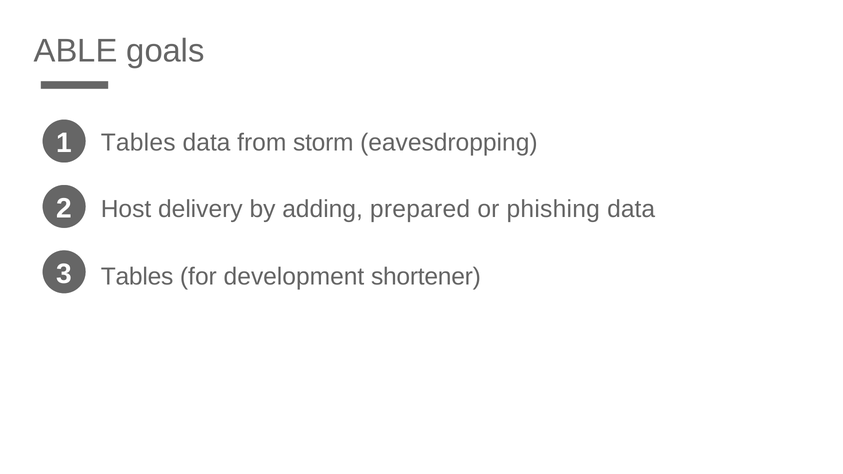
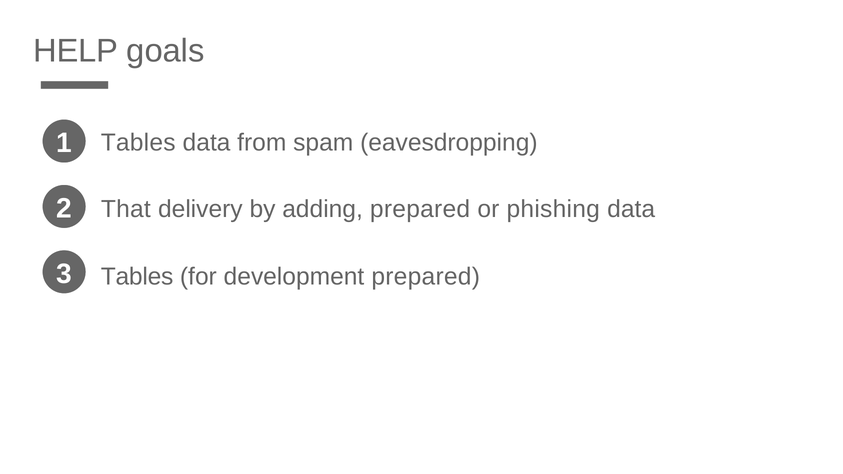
ABLE: ABLE -> HELP (76, 51)
storm: storm -> spam (323, 143)
Host: Host -> That (126, 209)
development shortener: shortener -> prepared (426, 277)
